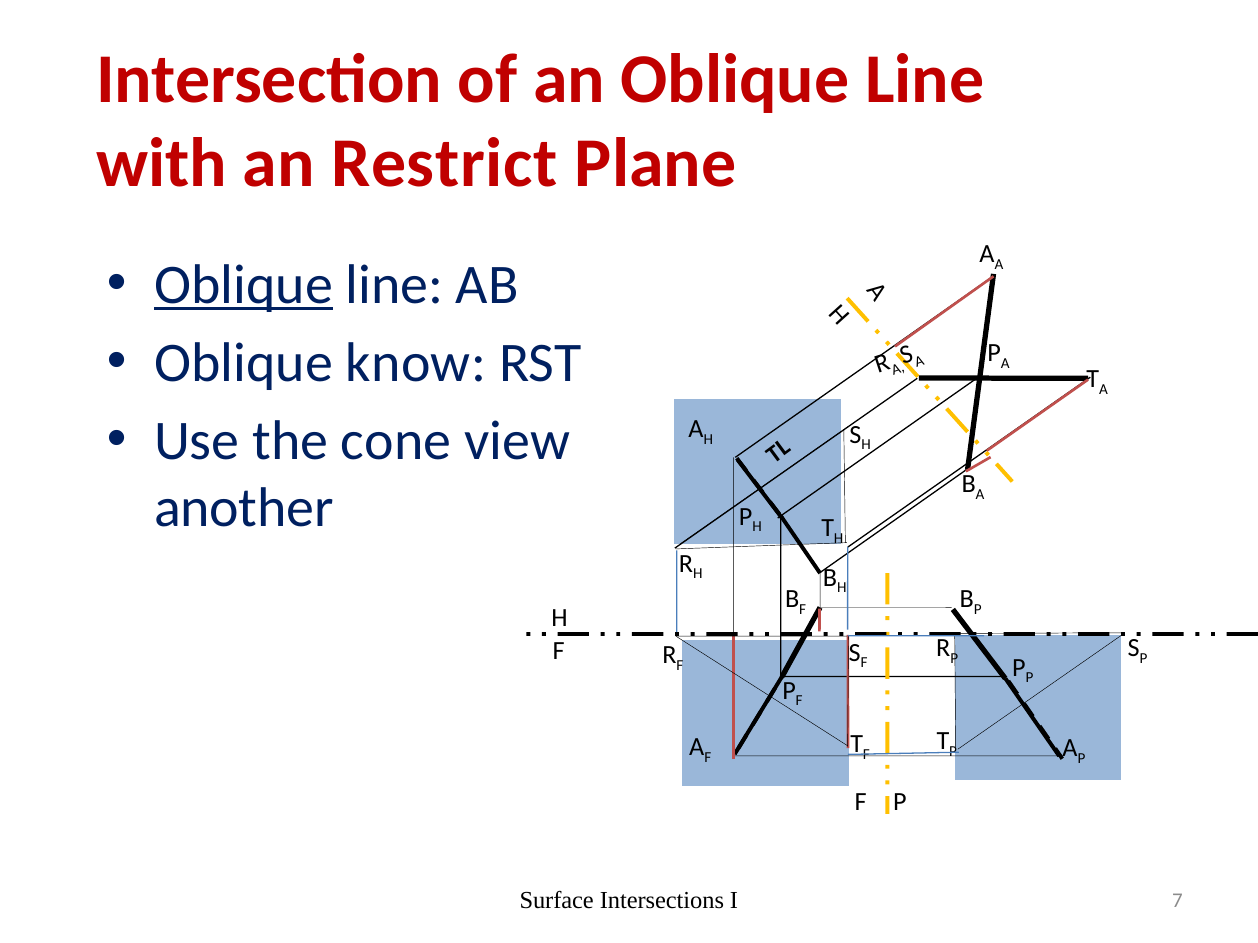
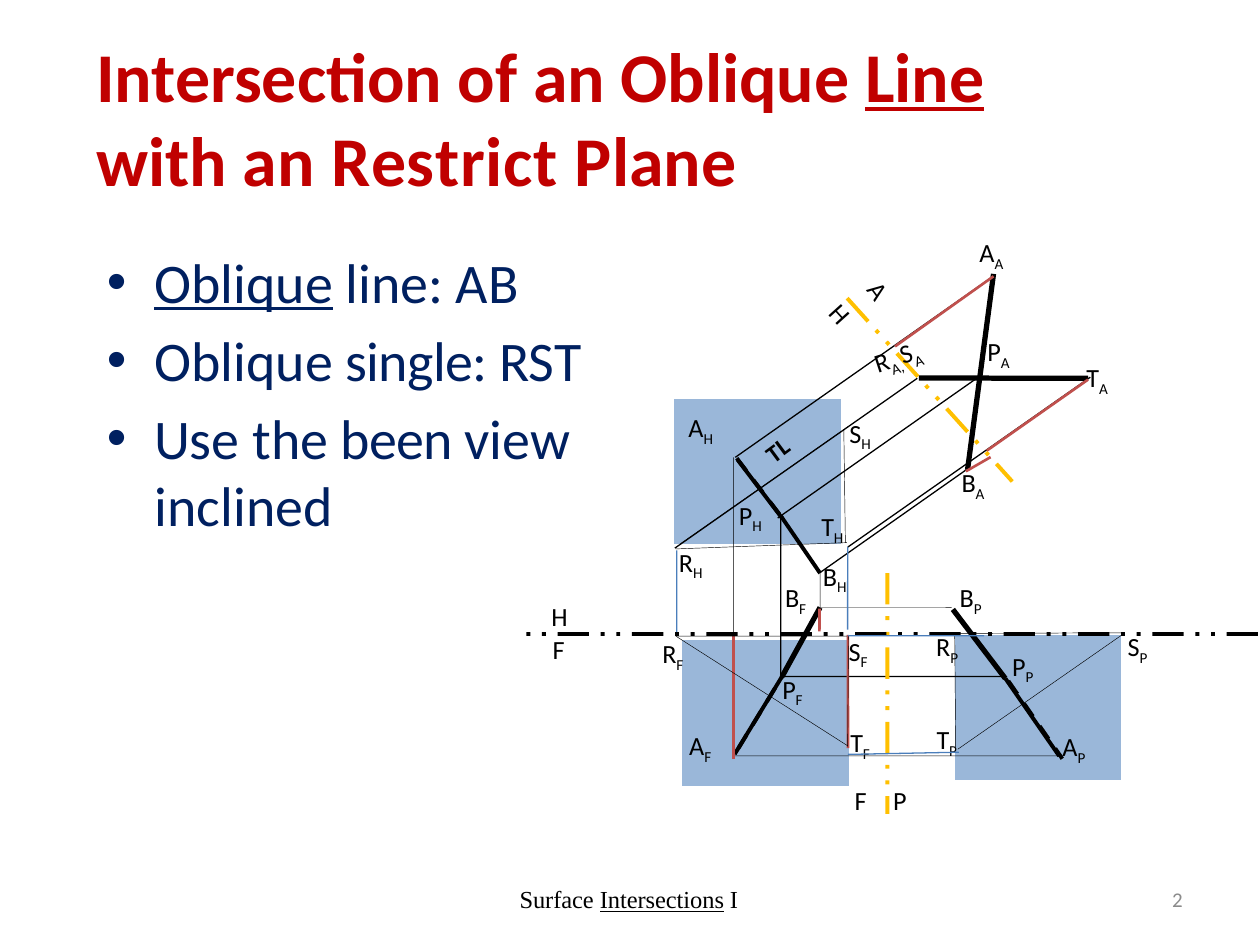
Line underline: none -> present (925, 79)
know: know -> single (416, 363)
cone: cone -> been (397, 441)
another: another -> inclined (244, 509)
Intersections underline: none -> present (662, 901)
7: 7 -> 2 (1177, 901)
